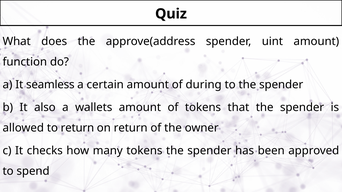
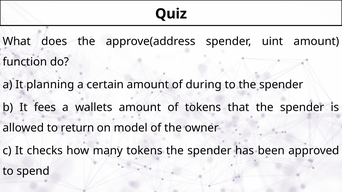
seamless: seamless -> planning (50, 85)
also: also -> fees (45, 108)
on return: return -> model (131, 128)
